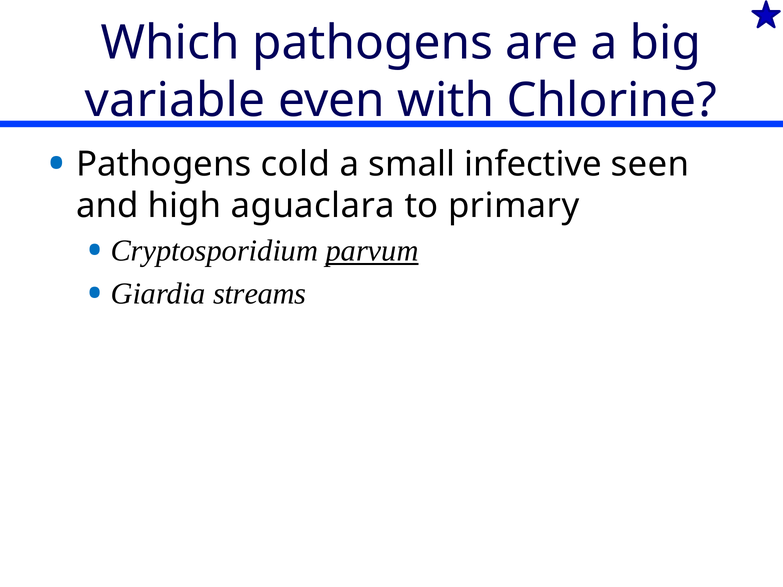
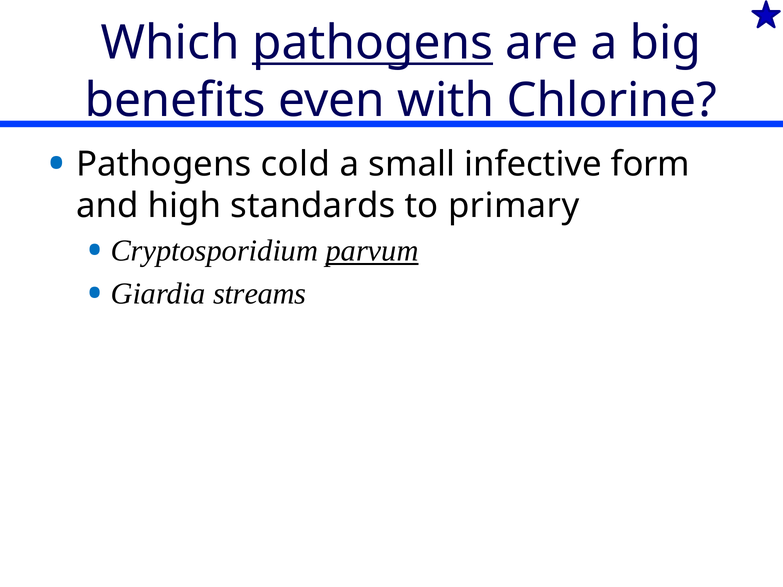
pathogens underline: none -> present (373, 43)
variable: variable -> benefits (175, 101)
seen: seen -> form (650, 164)
aguaclara: aguaclara -> standards (313, 206)
